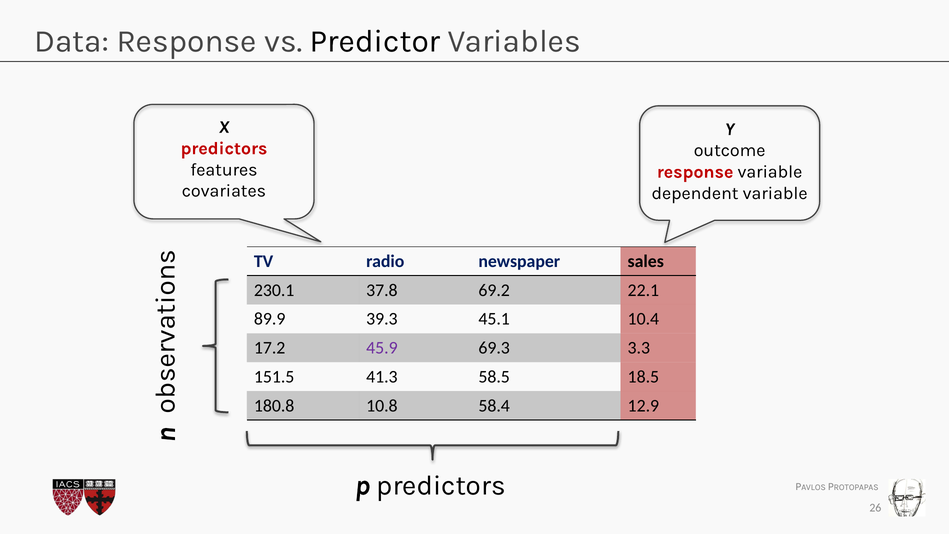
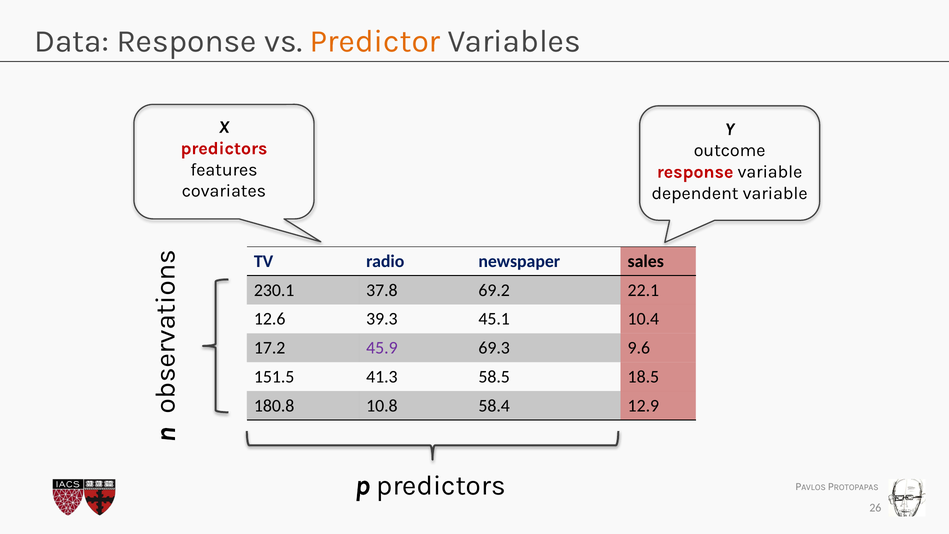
Predictor colour: black -> orange (375, 42)
89.9: 89.9 -> 12.6 (270, 319)
3.3: 3.3 -> 9.6 (639, 348)
